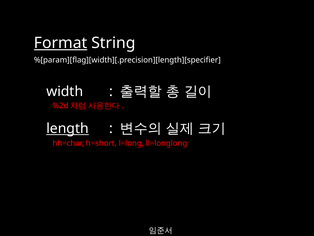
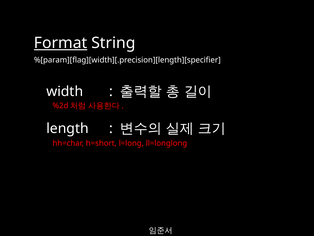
length underline: present -> none (68, 128)
